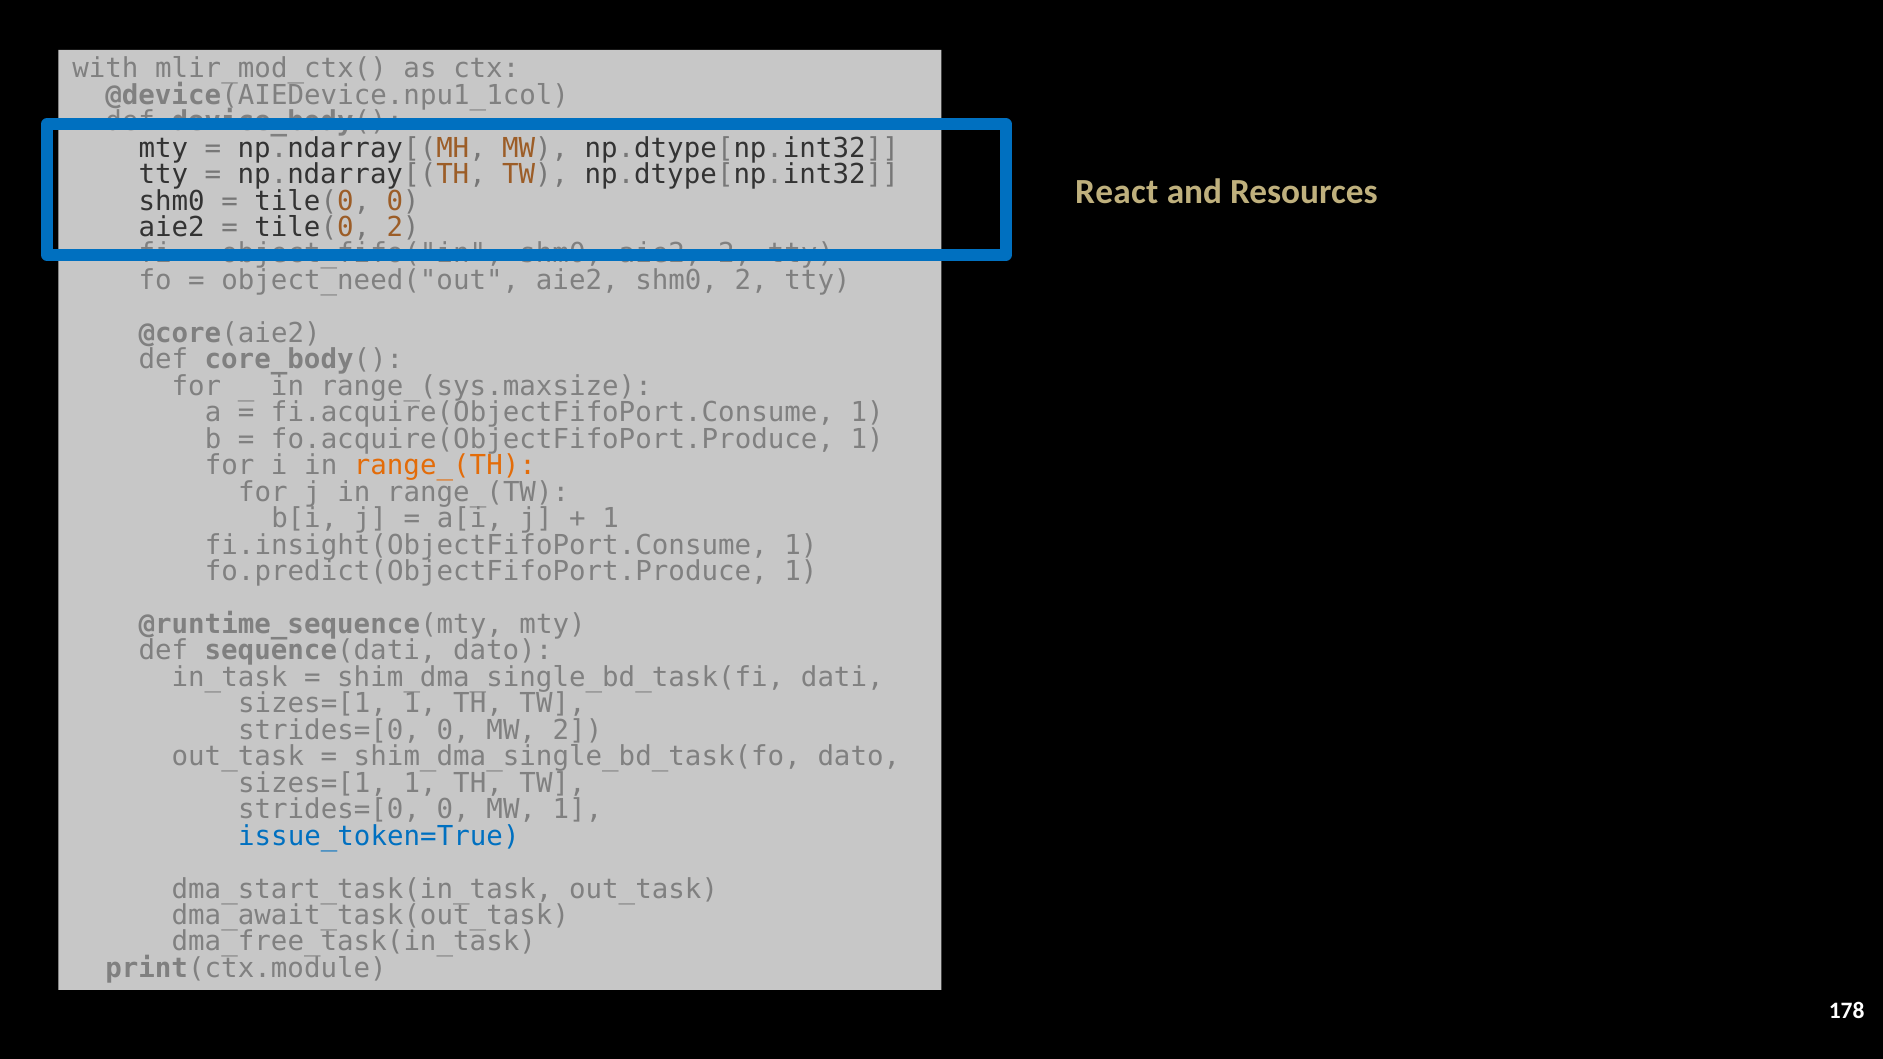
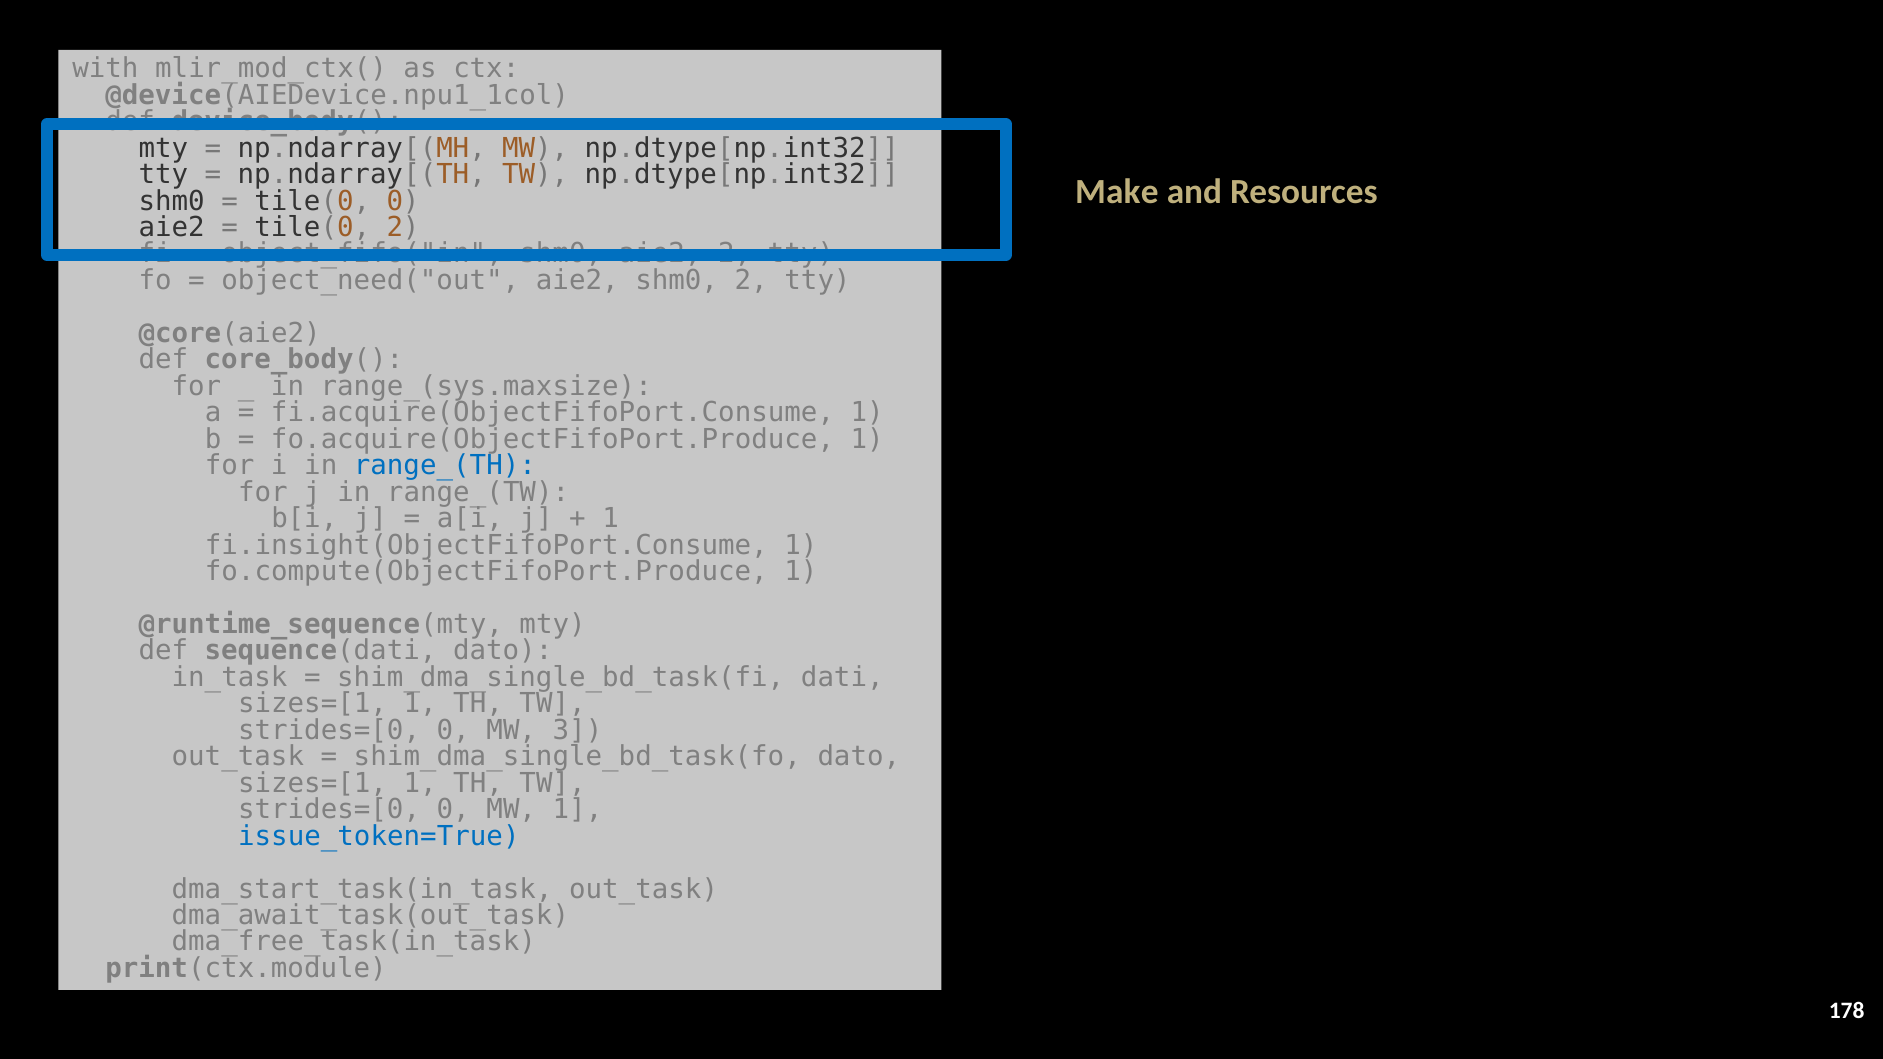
React: React -> Make (1117, 192)
range_(TH colour: orange -> blue (445, 466)
fo.predict(ObjectFifoPort.Produce: fo.predict(ObjectFifoPort.Produce -> fo.compute(ObjectFifoPort.Produce (486, 572)
MW 2: 2 -> 3 (577, 730)
